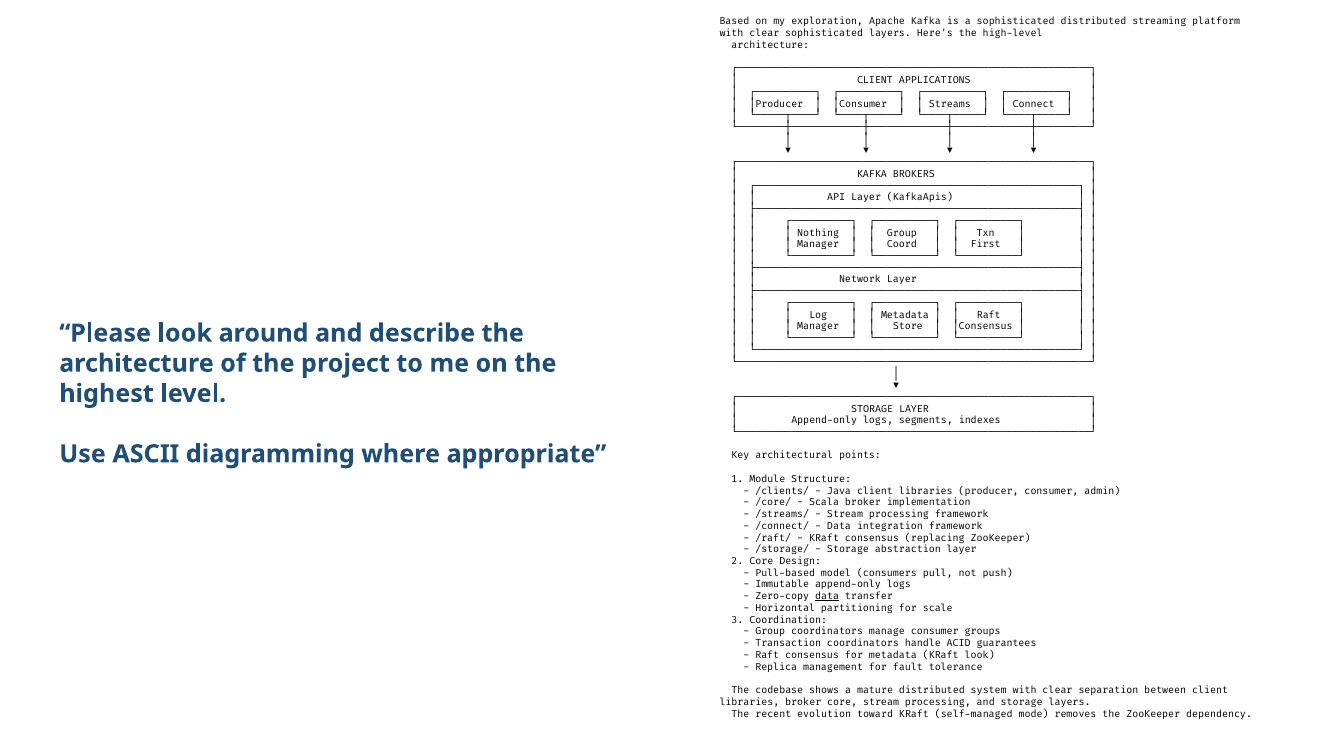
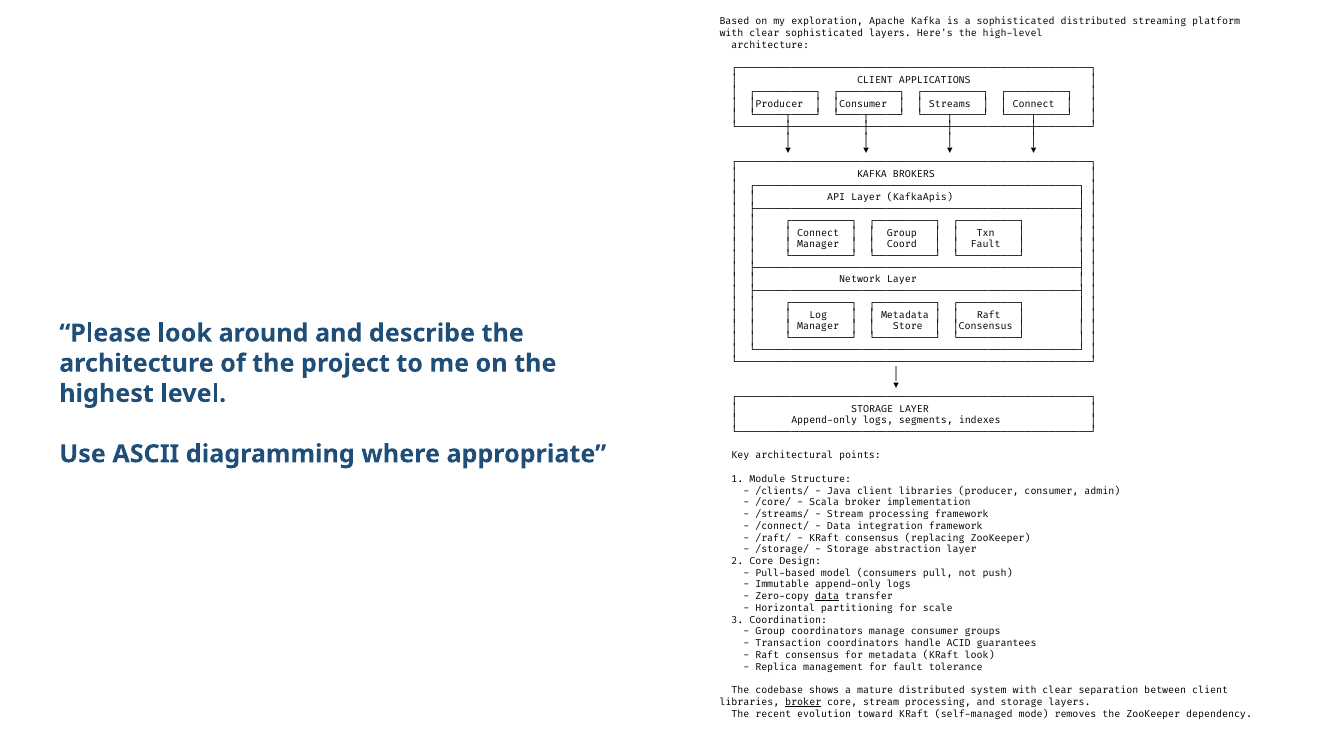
Nothing: Nothing -> Connect (818, 233)
First: First -> Fault (986, 245)
broker underline: none -> present (803, 702)
